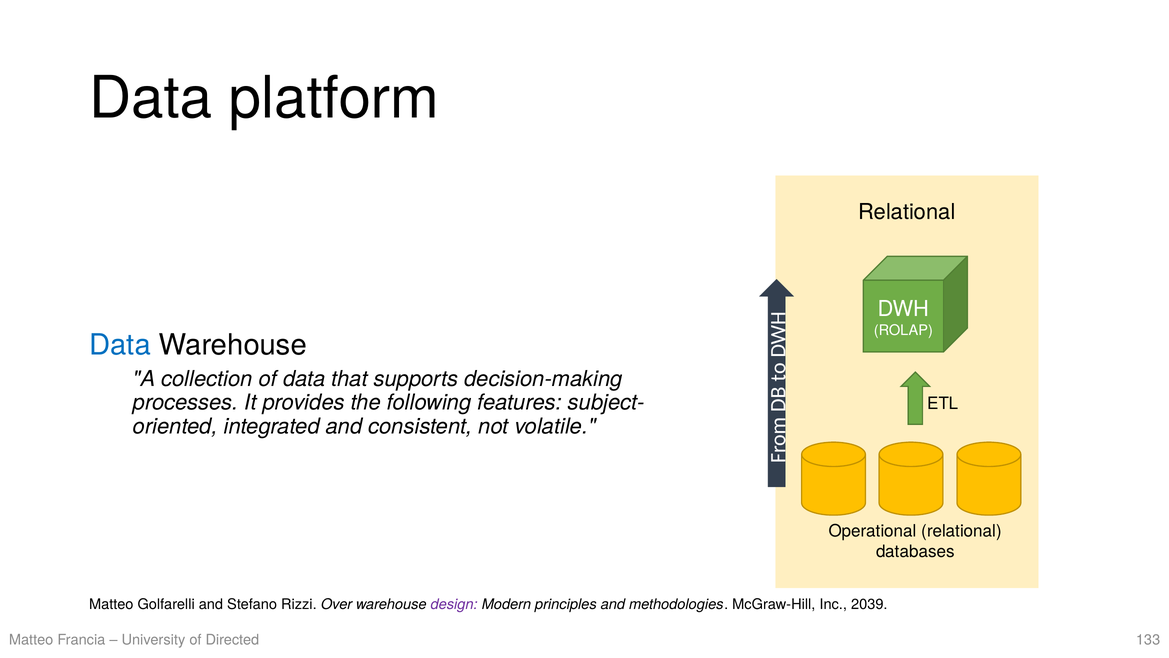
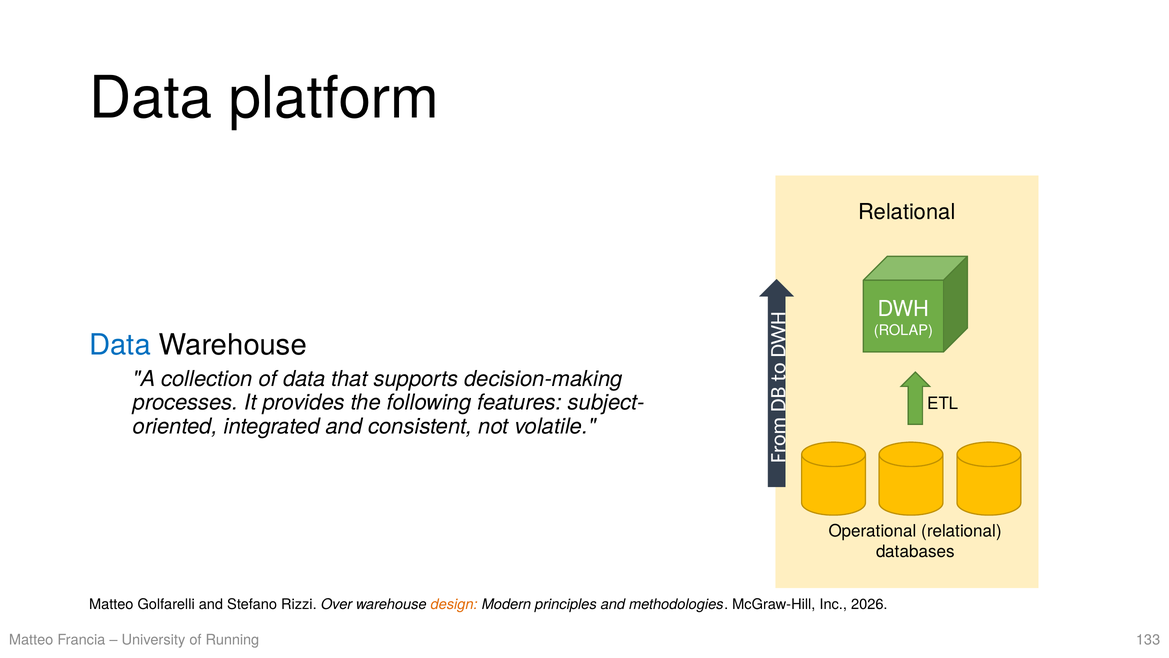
design colour: purple -> orange (454, 604)
2039: 2039 -> 2026 (869, 604)
Directed: Directed -> Running (232, 639)
